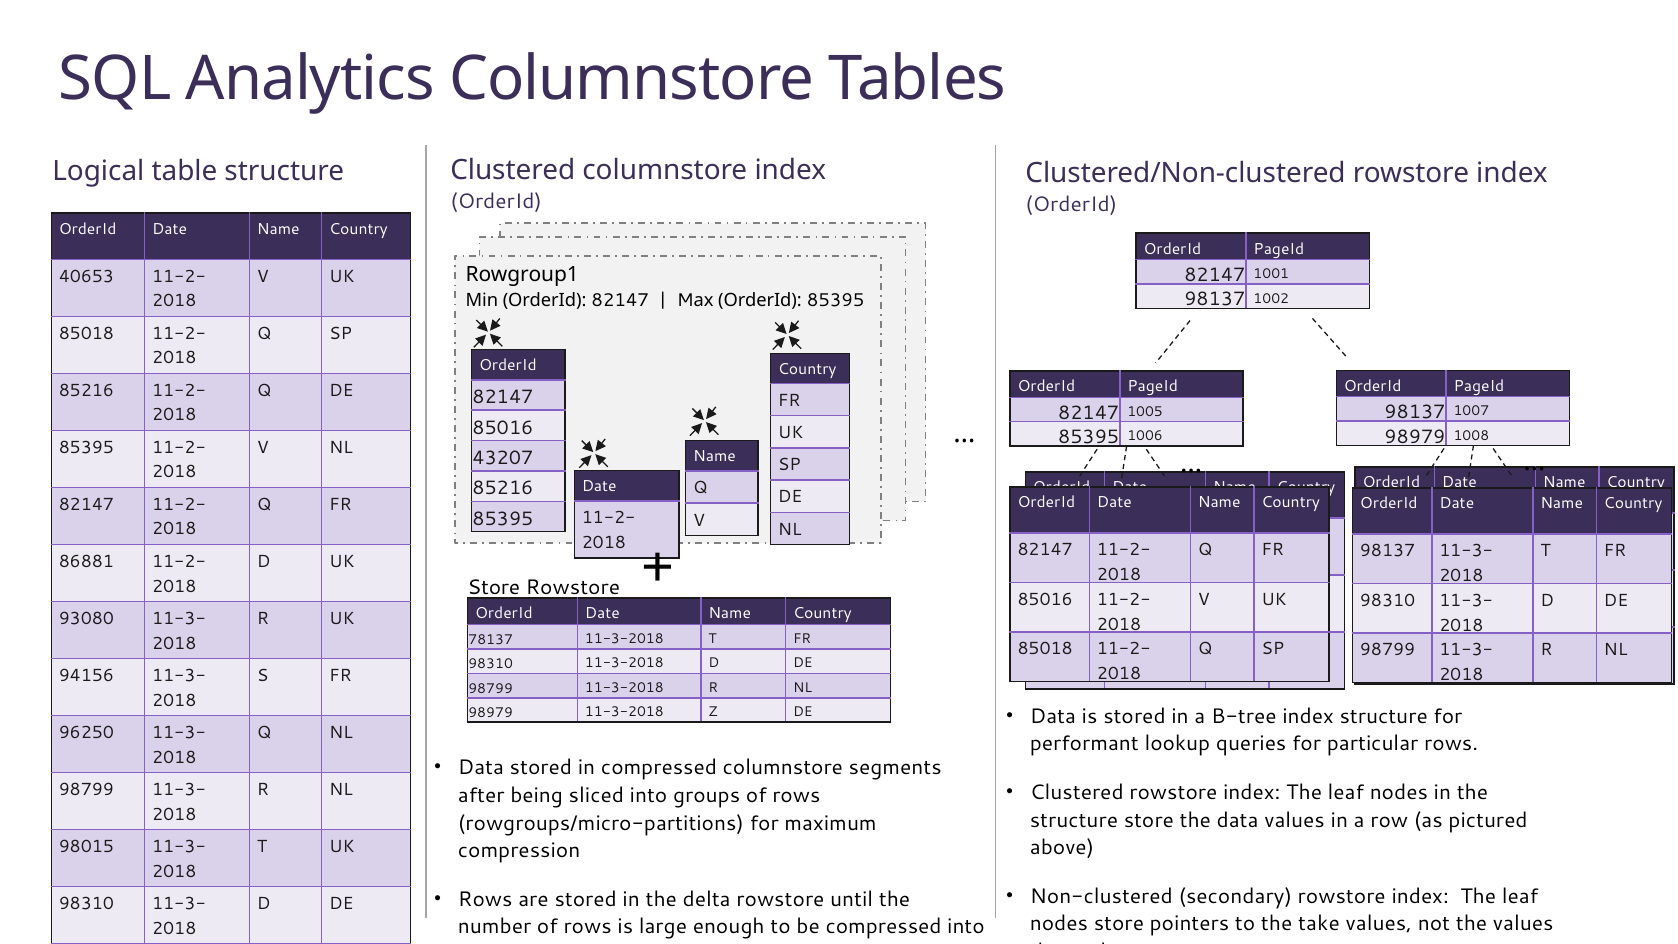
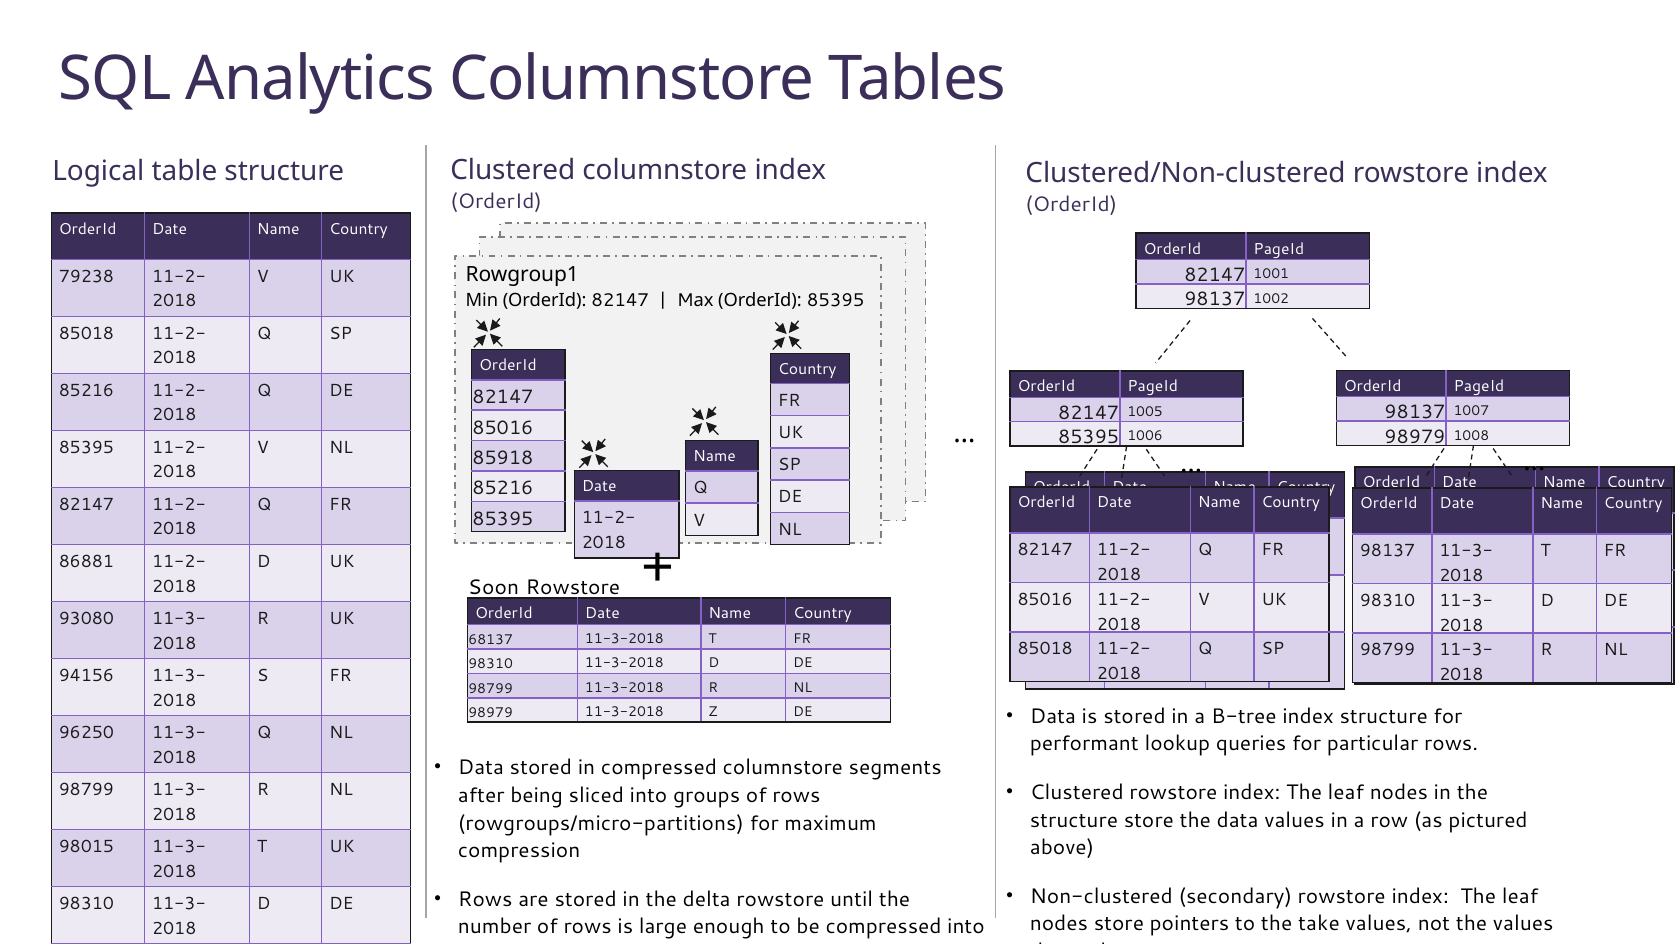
40653: 40653 -> 79238 (86, 276)
43207: 43207 -> 85918 (503, 458)
Store: Store -> Soon (494, 587)
78137: 78137 -> 68137 (491, 640)
